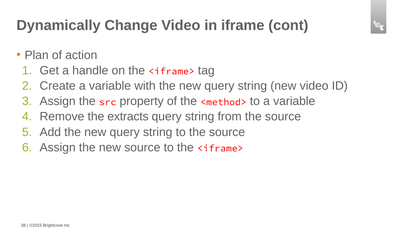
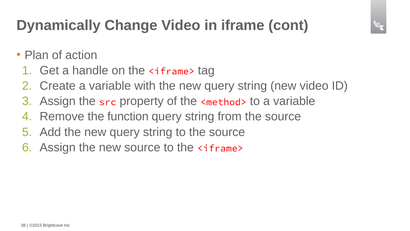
extracts: extracts -> function (128, 116)
